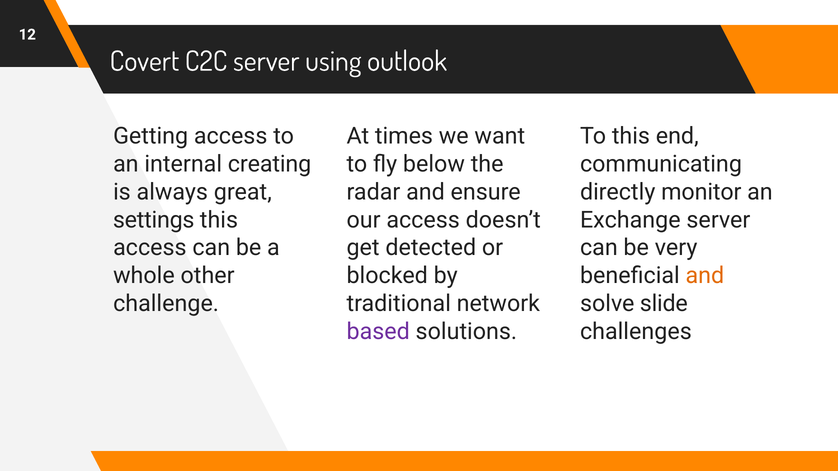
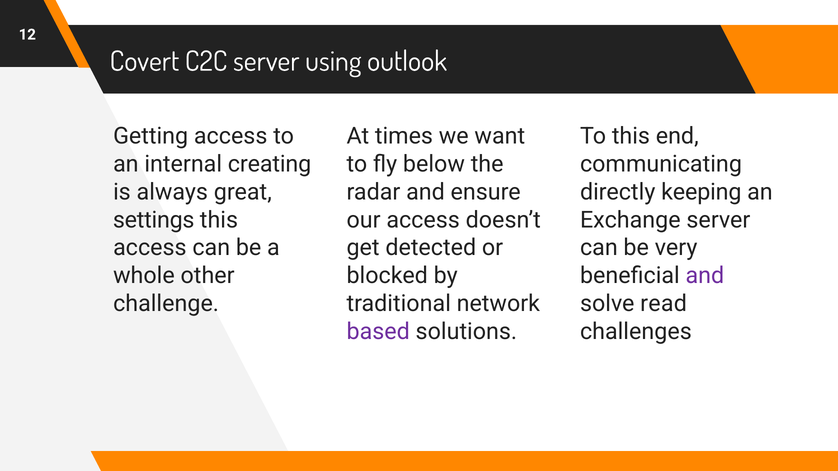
monitor: monitor -> keeping (701, 192)
and colour: orange -> purple (705, 276)
slide: slide -> read (664, 304)
